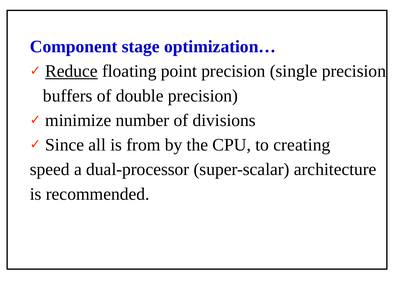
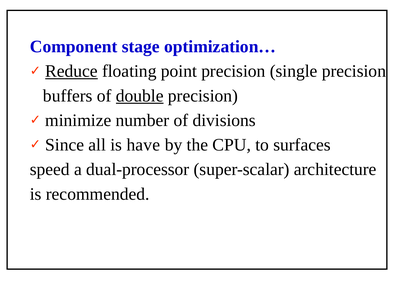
double underline: none -> present (140, 96)
from: from -> have (143, 145)
creating: creating -> surfaces (302, 145)
